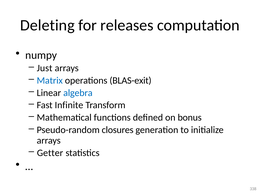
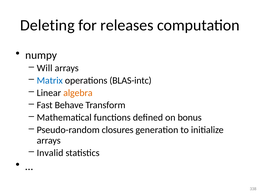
Just: Just -> Will (45, 68)
BLAS-exit: BLAS-exit -> BLAS-intc (131, 80)
algebra colour: blue -> orange (78, 93)
Infinite: Infinite -> Behave (69, 105)
Getter: Getter -> Invalid (50, 153)
